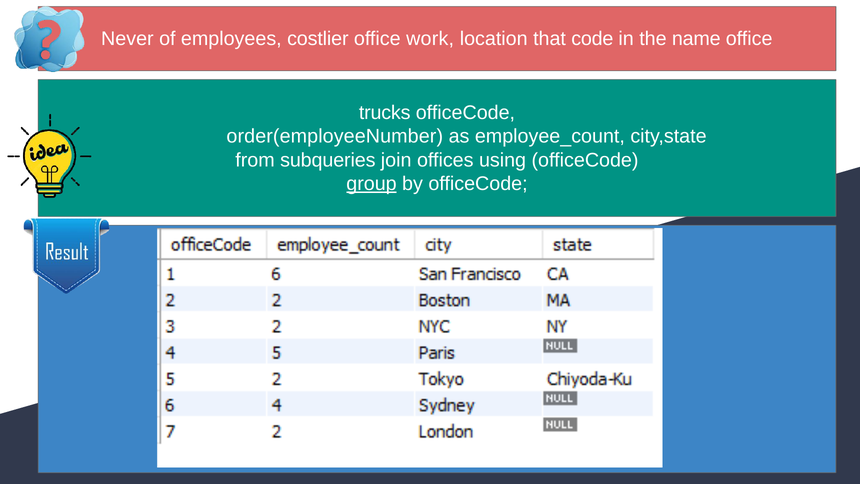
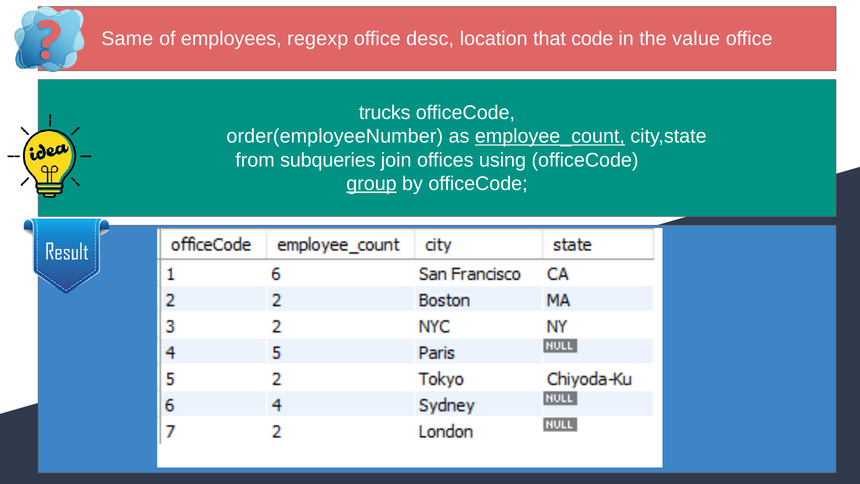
Never: Never -> Same (127, 39)
costlier: costlier -> regexp (318, 39)
work: work -> desc (430, 39)
name: name -> value (696, 39)
employee_count underline: none -> present (550, 136)
